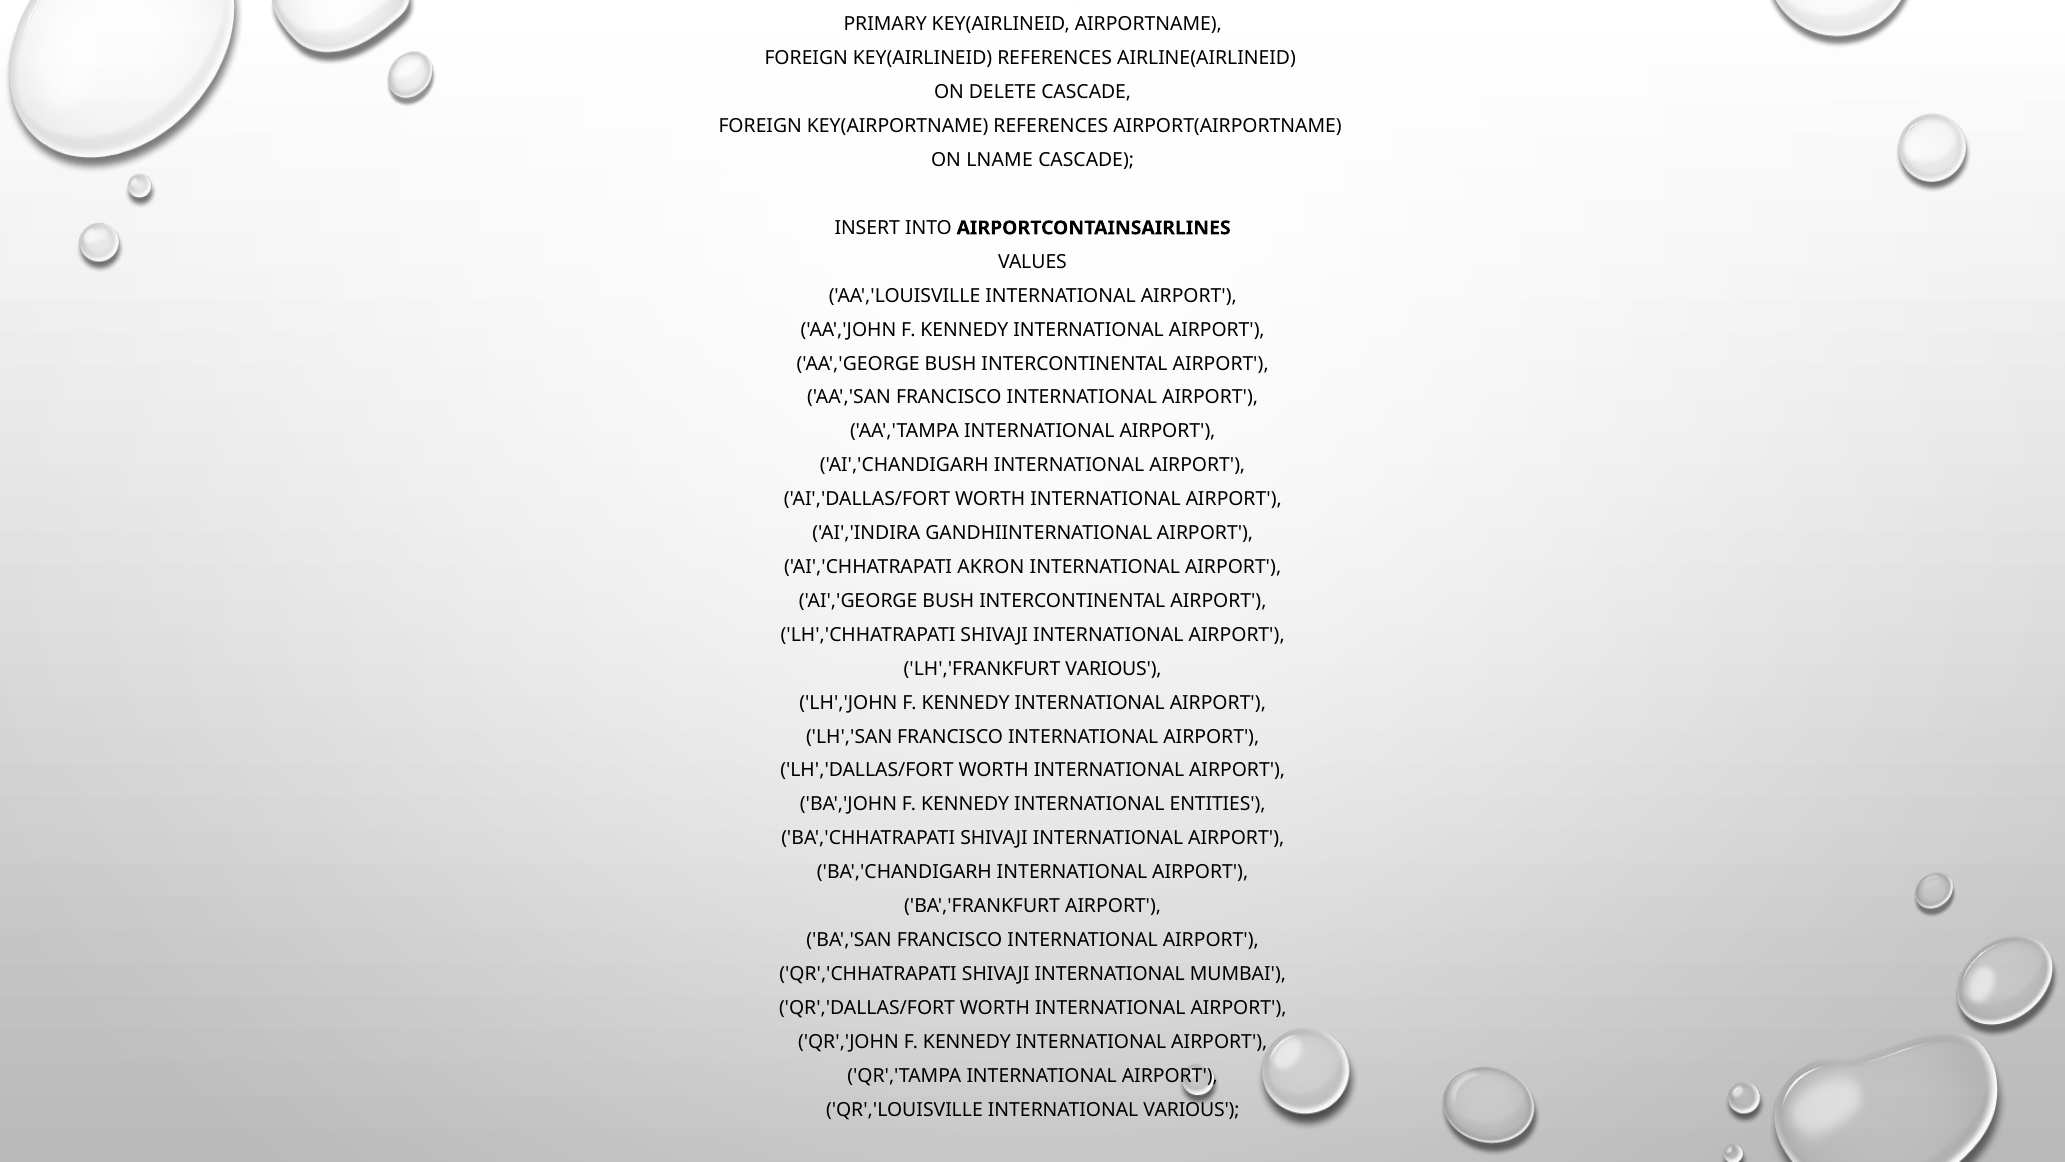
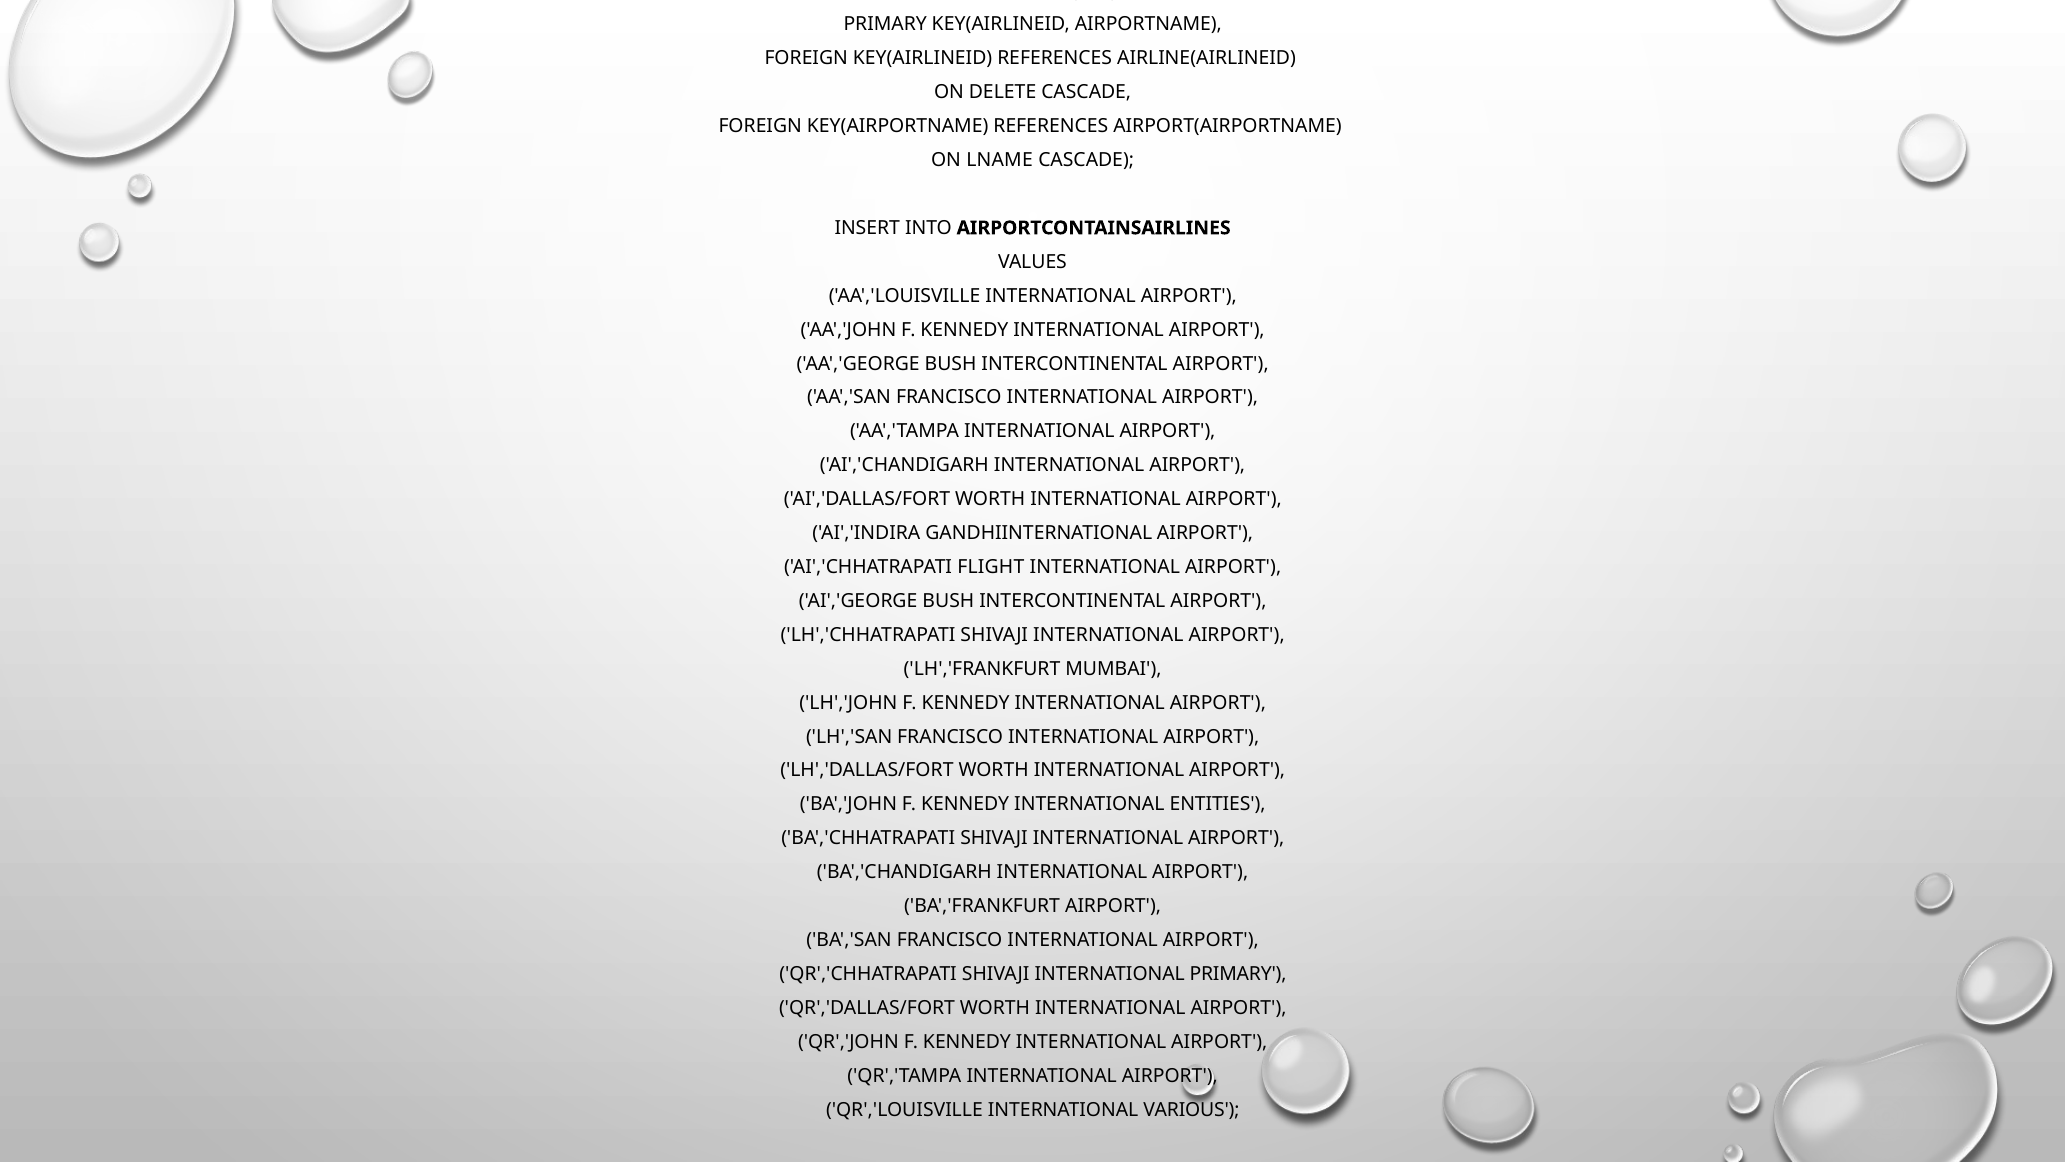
AKRON: AKRON -> FLIGHT (991, 567)
LH','FRANKFURT VARIOUS: VARIOUS -> MUMBAI (1113, 669)
INTERNATIONAL MUMBAI: MUMBAI -> PRIMARY (1238, 974)
